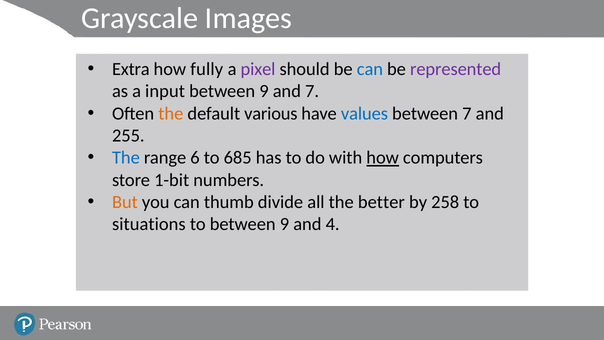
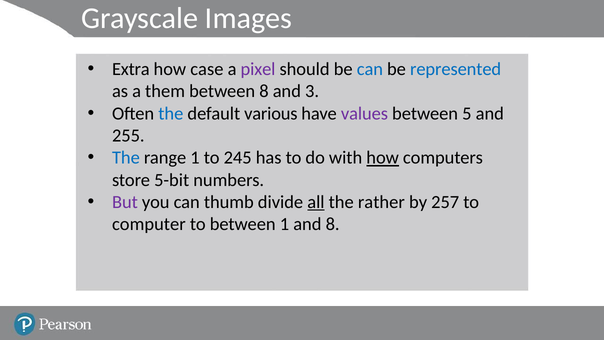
fully: fully -> case (207, 69)
represented colour: purple -> blue (456, 69)
input: input -> them (165, 91)
9: 9 -> 8 (264, 91)
and 7: 7 -> 3 (312, 91)
the colour: orange -> blue (171, 113)
values colour: blue -> purple (364, 113)
between 7: 7 -> 5 (467, 113)
range 6: 6 -> 1 (195, 158)
685: 685 -> 245 (238, 158)
1-bit: 1-bit -> 5-bit (172, 180)
But colour: orange -> purple (125, 202)
all underline: none -> present (316, 202)
better: better -> rather (381, 202)
258: 258 -> 257 (445, 202)
situations: situations -> computer (149, 224)
to between 9: 9 -> 1 (284, 224)
and 4: 4 -> 8 (333, 224)
